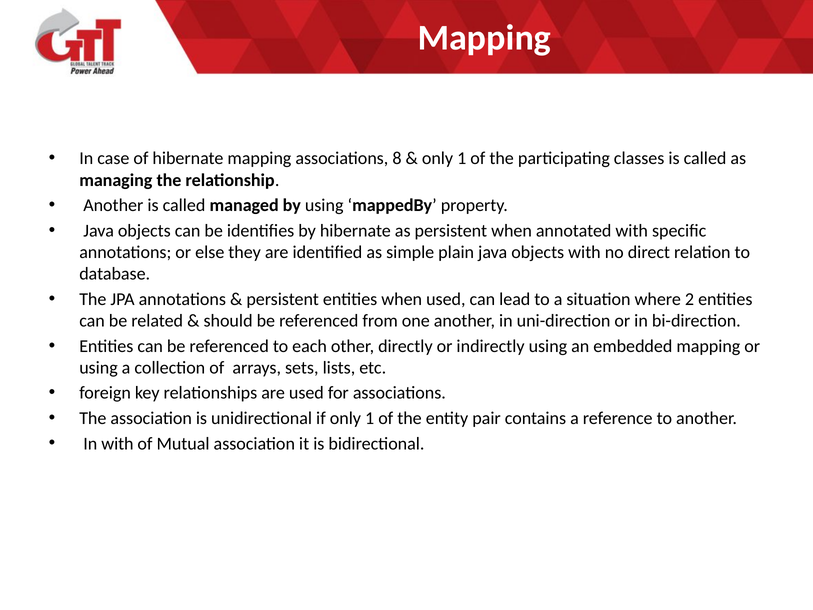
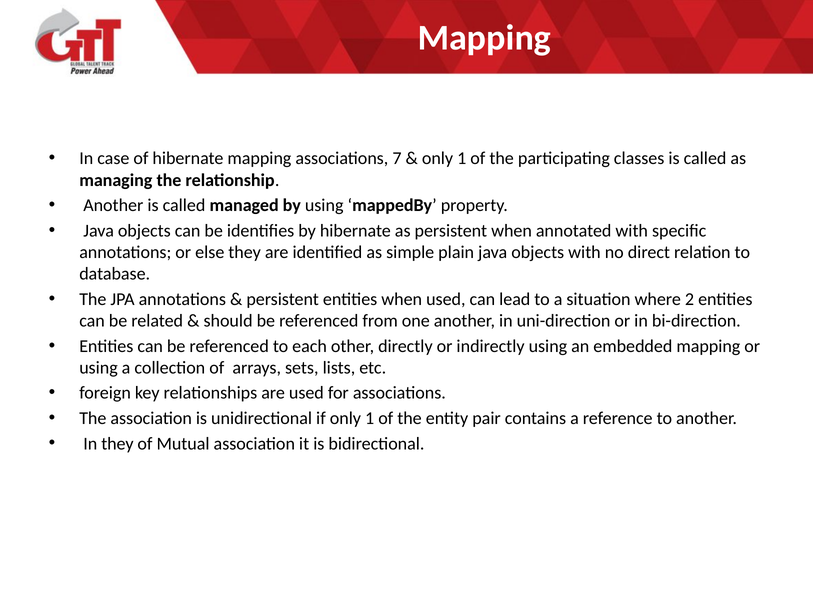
8: 8 -> 7 (397, 158)
In with: with -> they (117, 443)
